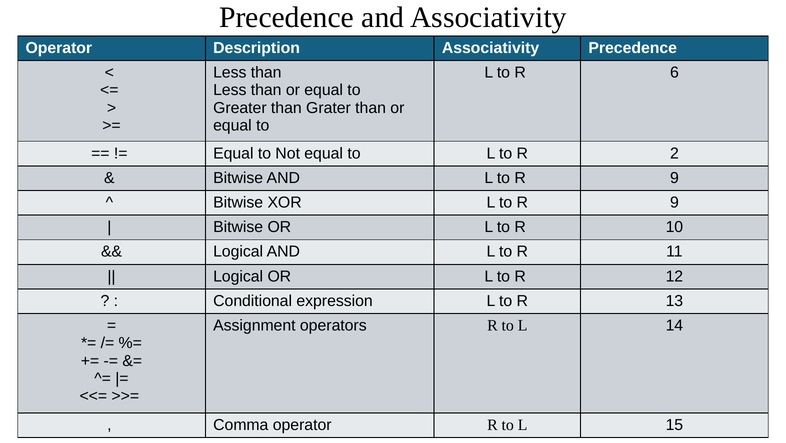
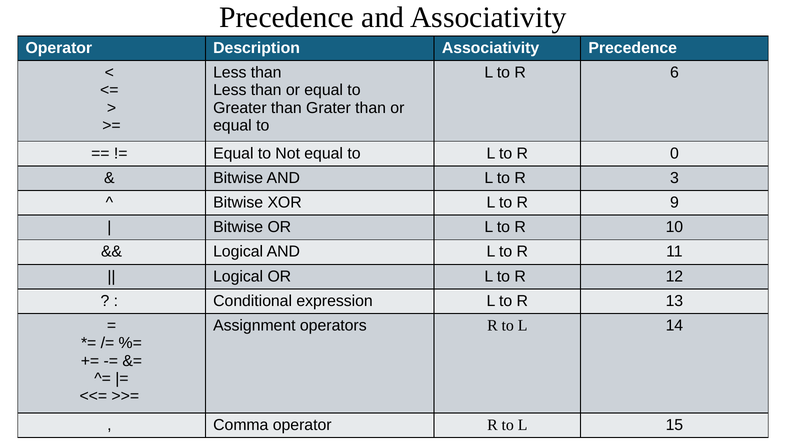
2: 2 -> 0 (674, 153)
9: 9 -> 3 (674, 178)
